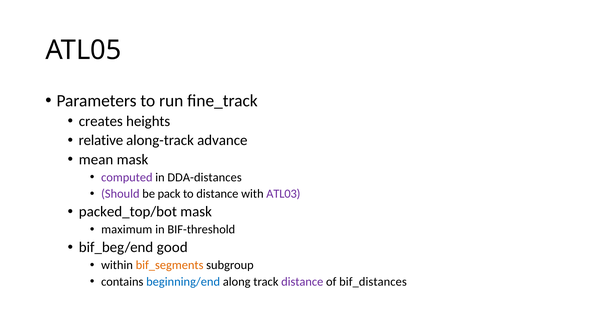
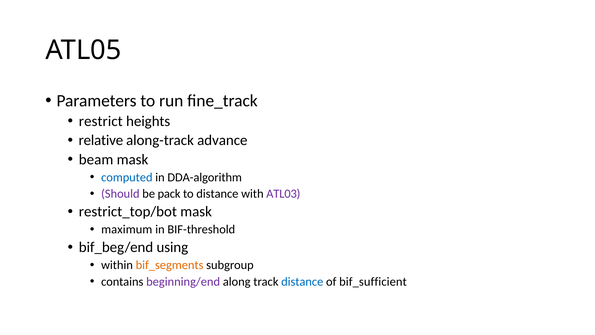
creates: creates -> restrict (101, 121)
mean: mean -> beam (96, 159)
computed colour: purple -> blue (127, 177)
DDA-distances: DDA-distances -> DDA-algorithm (205, 177)
packed_top/bot: packed_top/bot -> restrict_top/bot (128, 212)
good: good -> using (172, 247)
beginning/end colour: blue -> purple (183, 281)
distance colour: purple -> blue (302, 281)
bif_distances: bif_distances -> bif_sufficient (373, 281)
